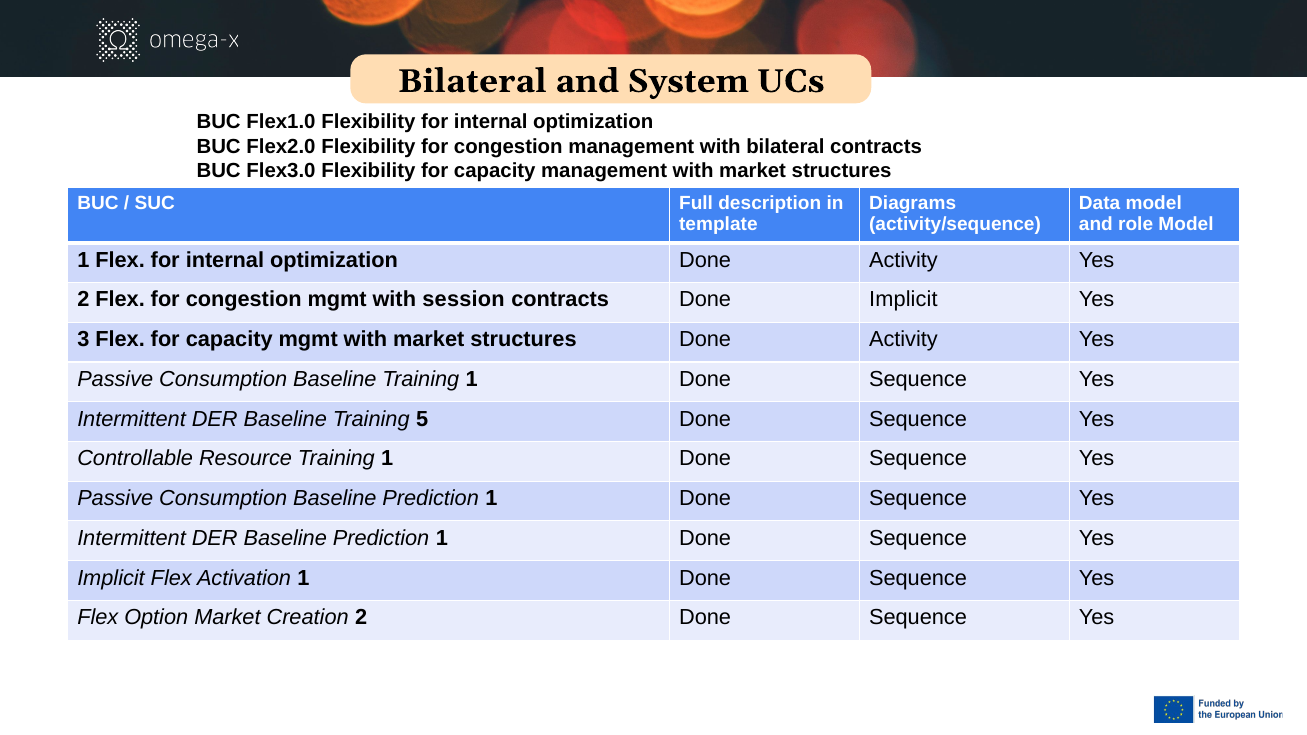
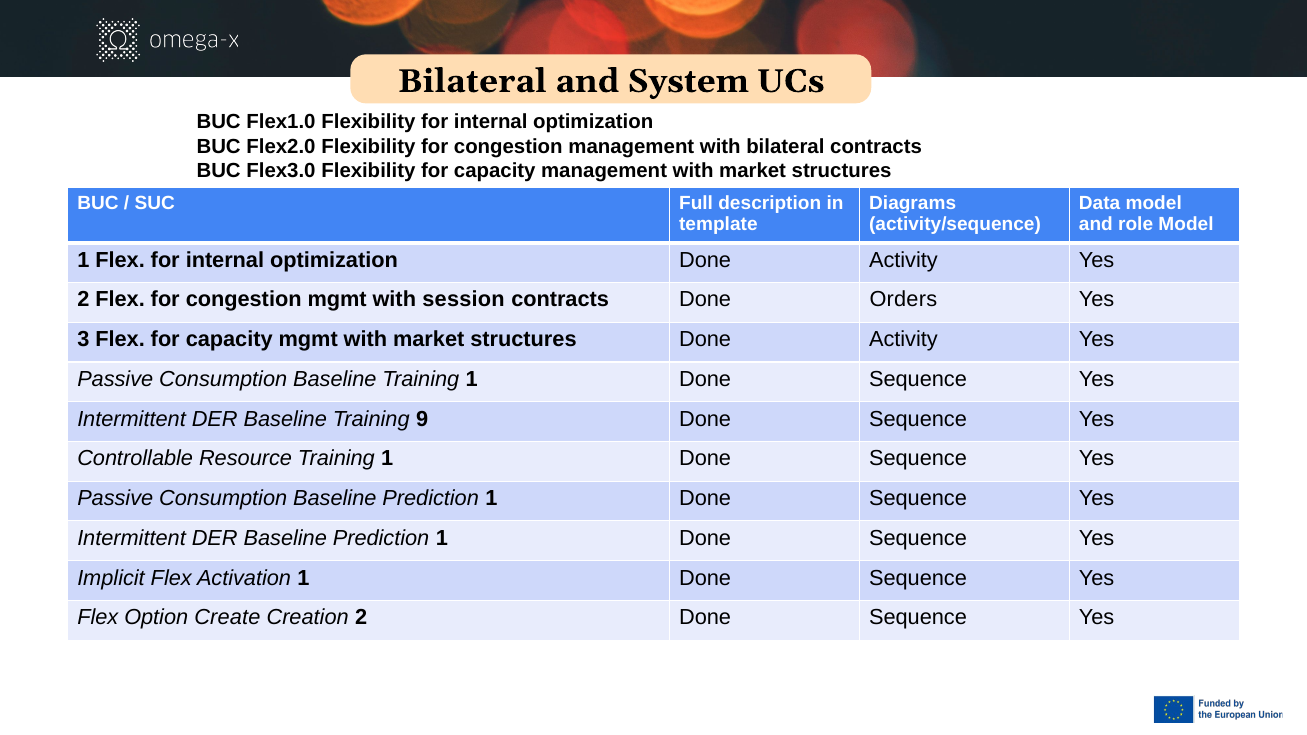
Done Implicit: Implicit -> Orders (903, 300)
5: 5 -> 9 (422, 419)
Option Market: Market -> Create (227, 618)
